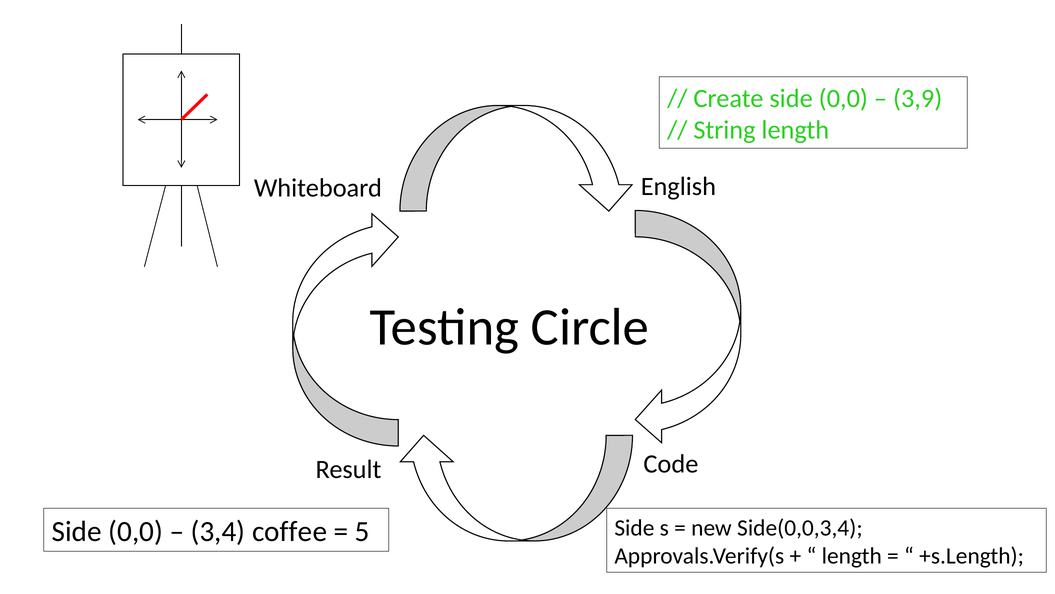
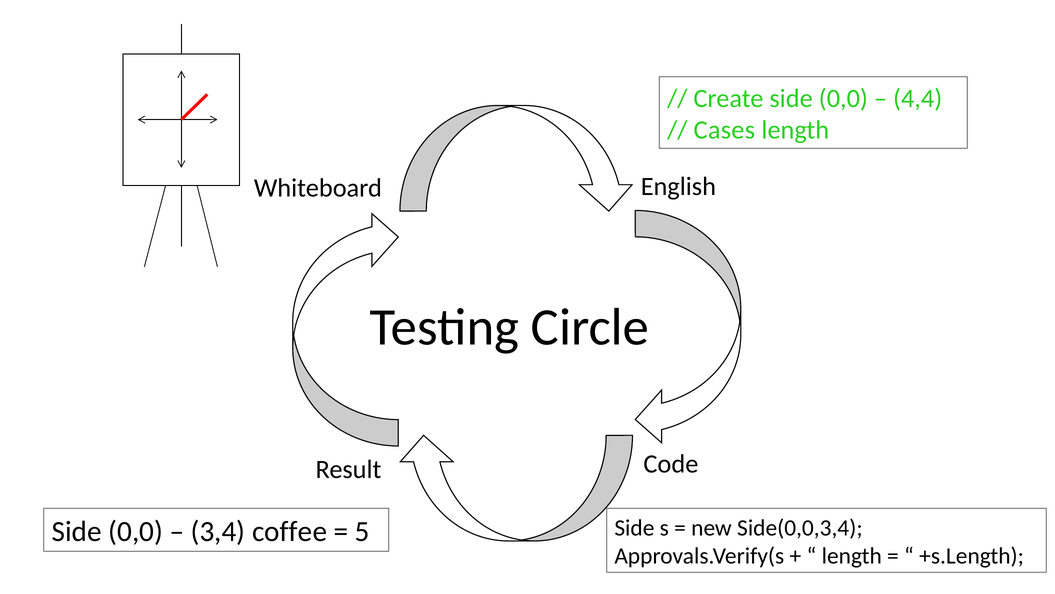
3,9: 3,9 -> 4,4 (918, 98)
String: String -> Cases (724, 130)
